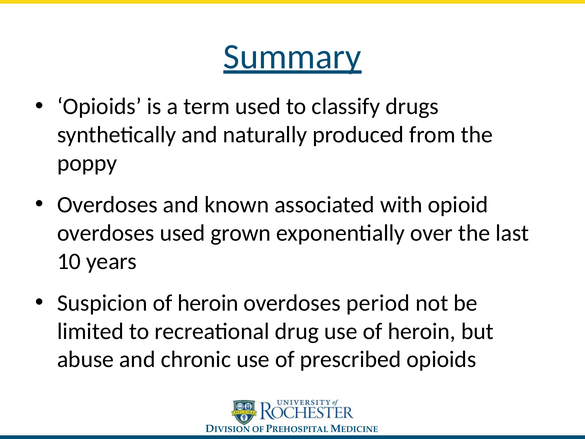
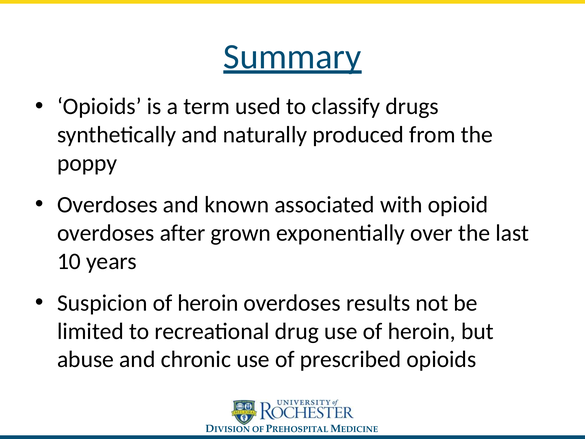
overdoses used: used -> after (183, 233)
period: period -> results (378, 303)
